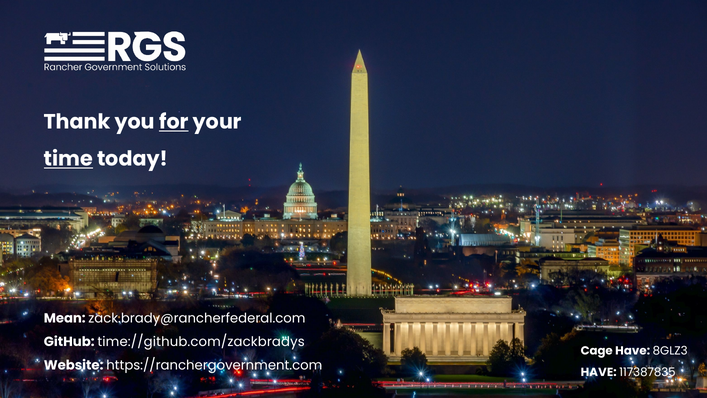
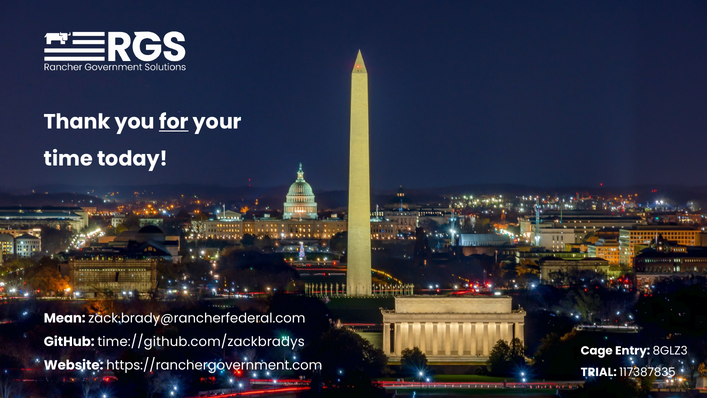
time underline: present -> none (68, 159)
Cage Have: Have -> Entry (633, 350)
HAVE: HAVE -> TRIAL (599, 372)
